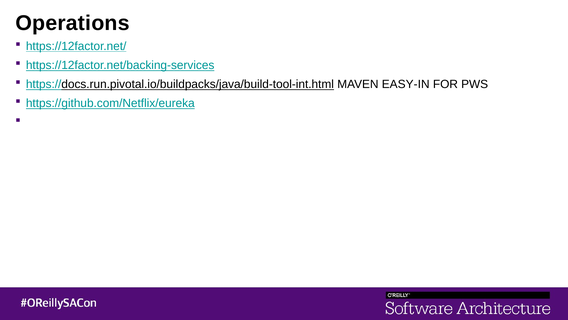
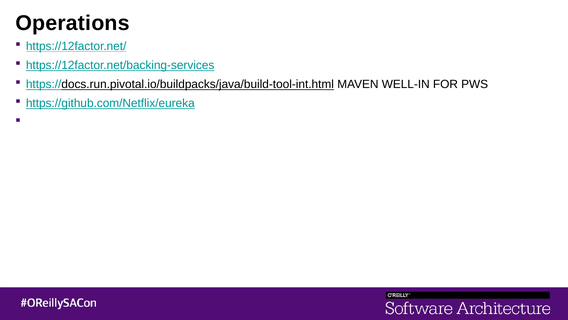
EASY-IN: EASY-IN -> WELL-IN (406, 84)
